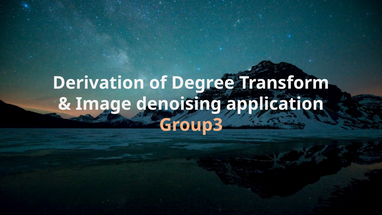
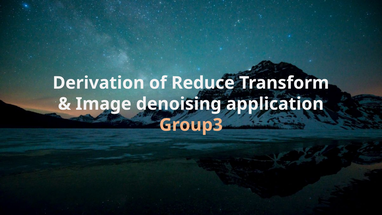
Degree: Degree -> Reduce (203, 83)
